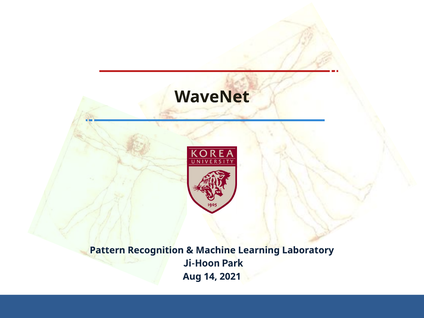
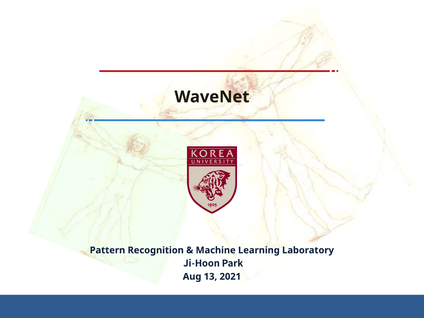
14: 14 -> 13 (210, 277)
